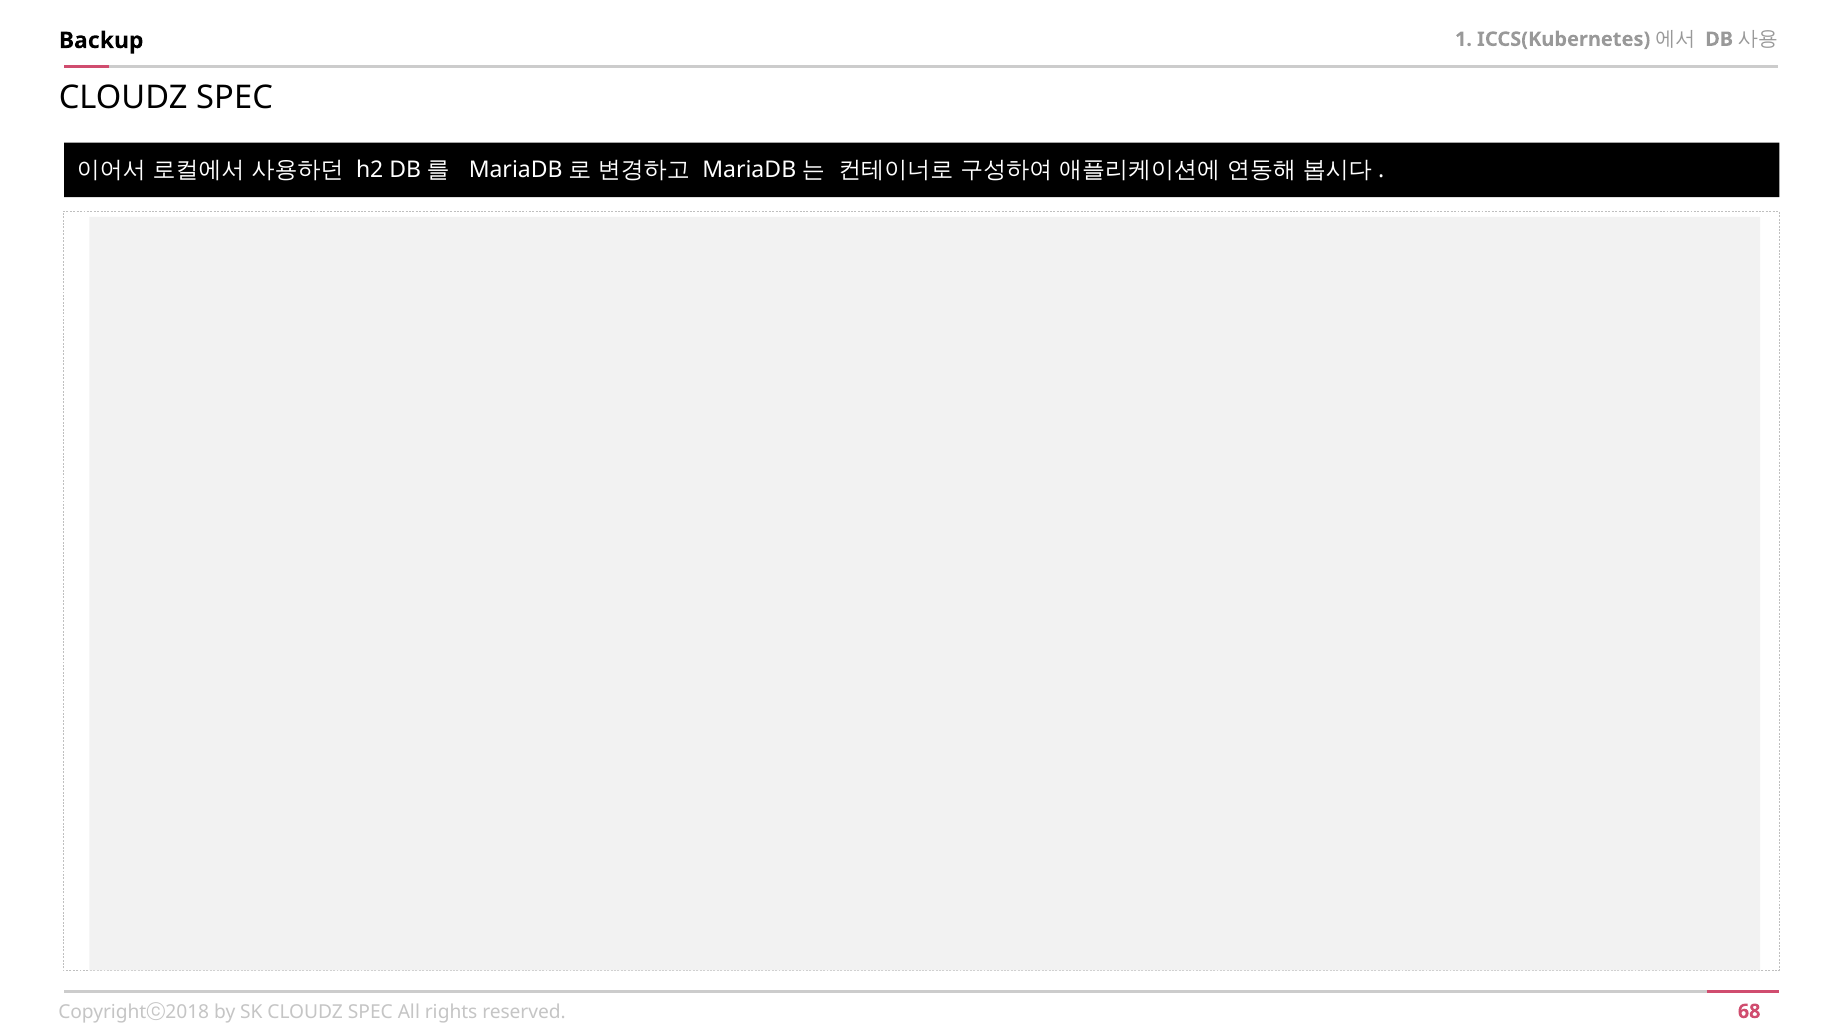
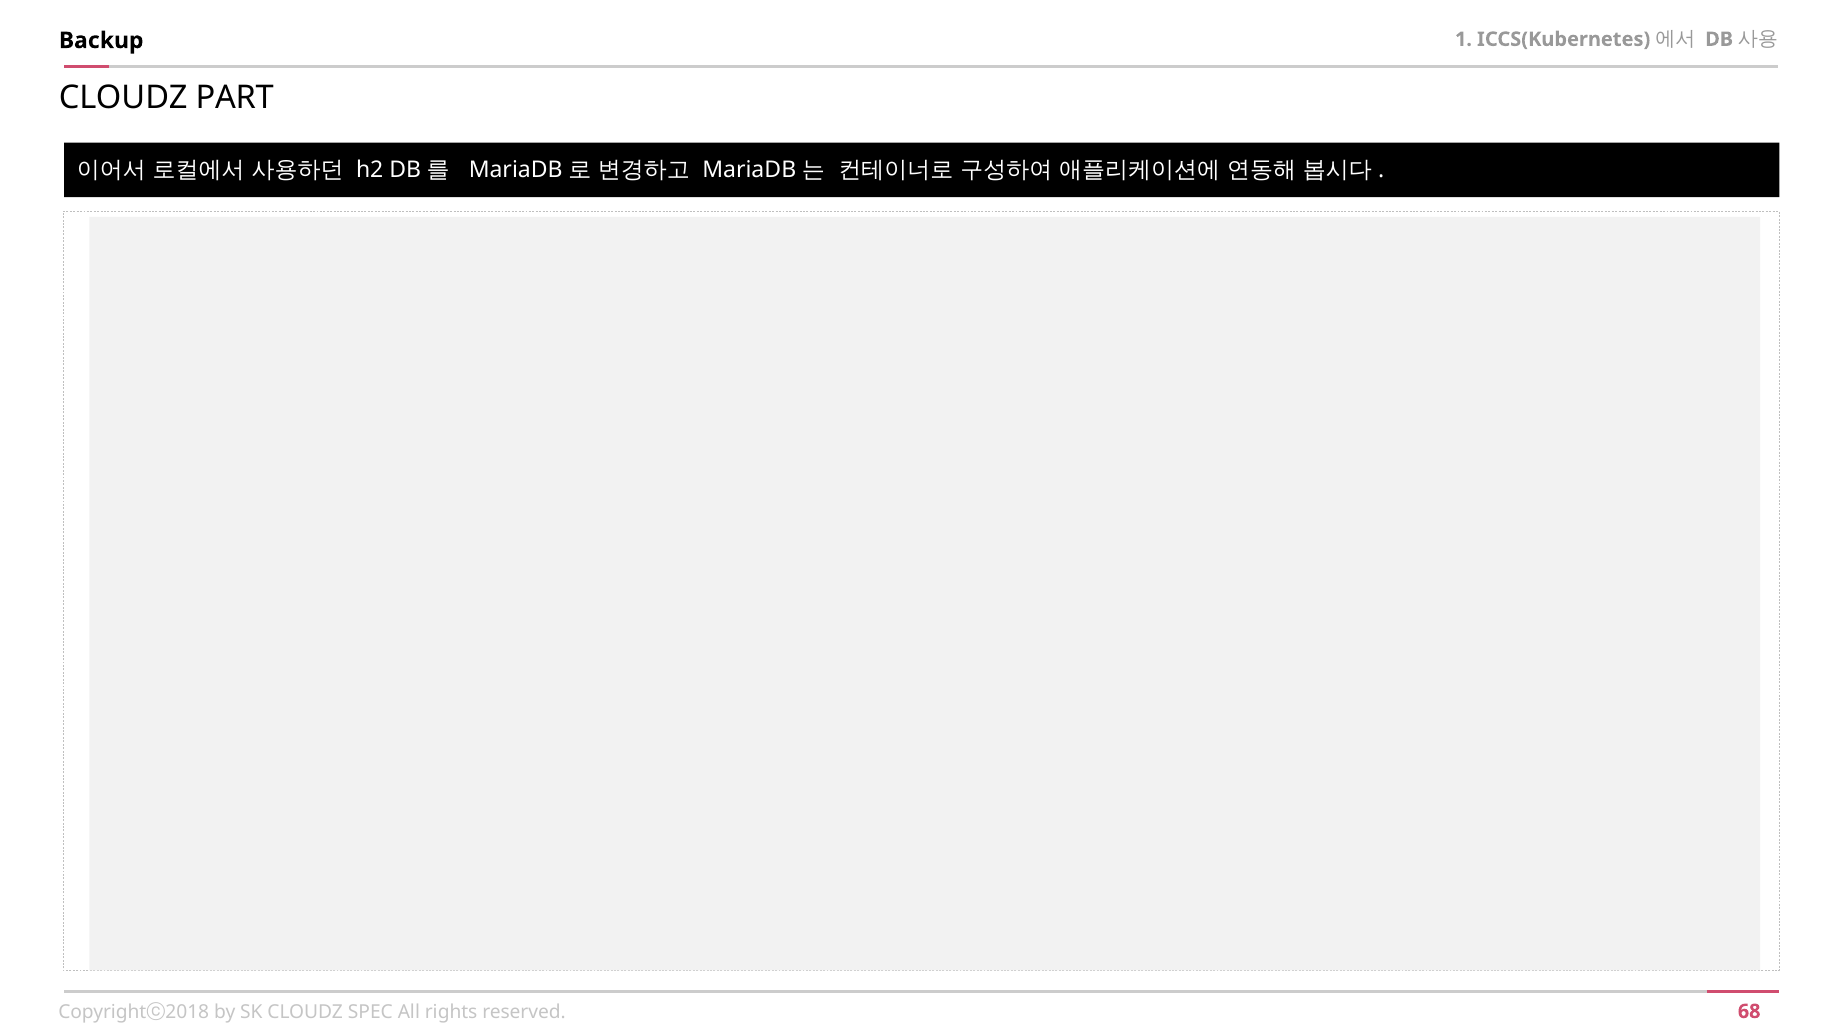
SPEC: SPEC -> PART (235, 98)
